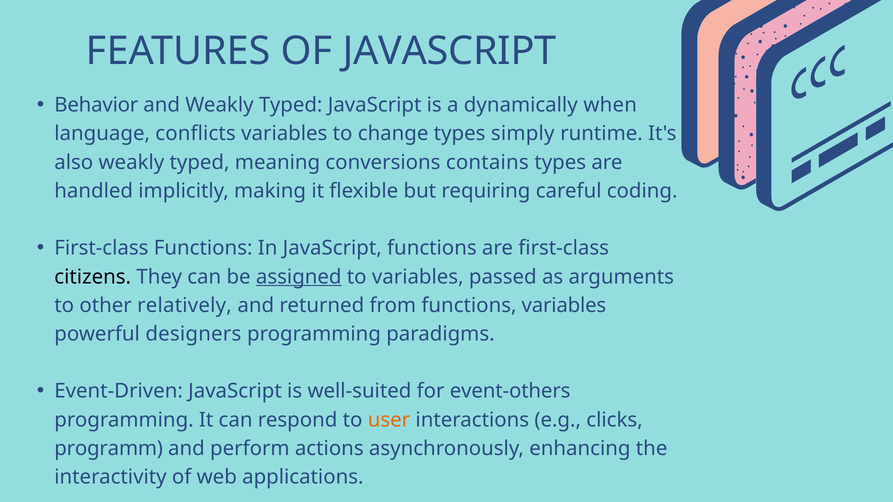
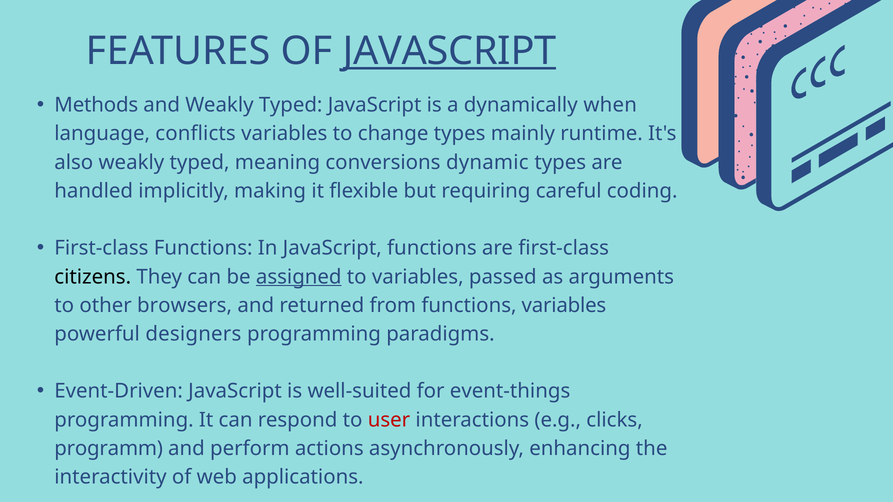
JAVASCRIPT underline: none -> present (450, 51)
Behavior: Behavior -> Methods (96, 105)
simply: simply -> mainly (523, 134)
contains: contains -> dynamic (487, 162)
relatively: relatively -> browsers (185, 306)
event-others: event-others -> event-things (510, 391)
user colour: orange -> red (389, 420)
